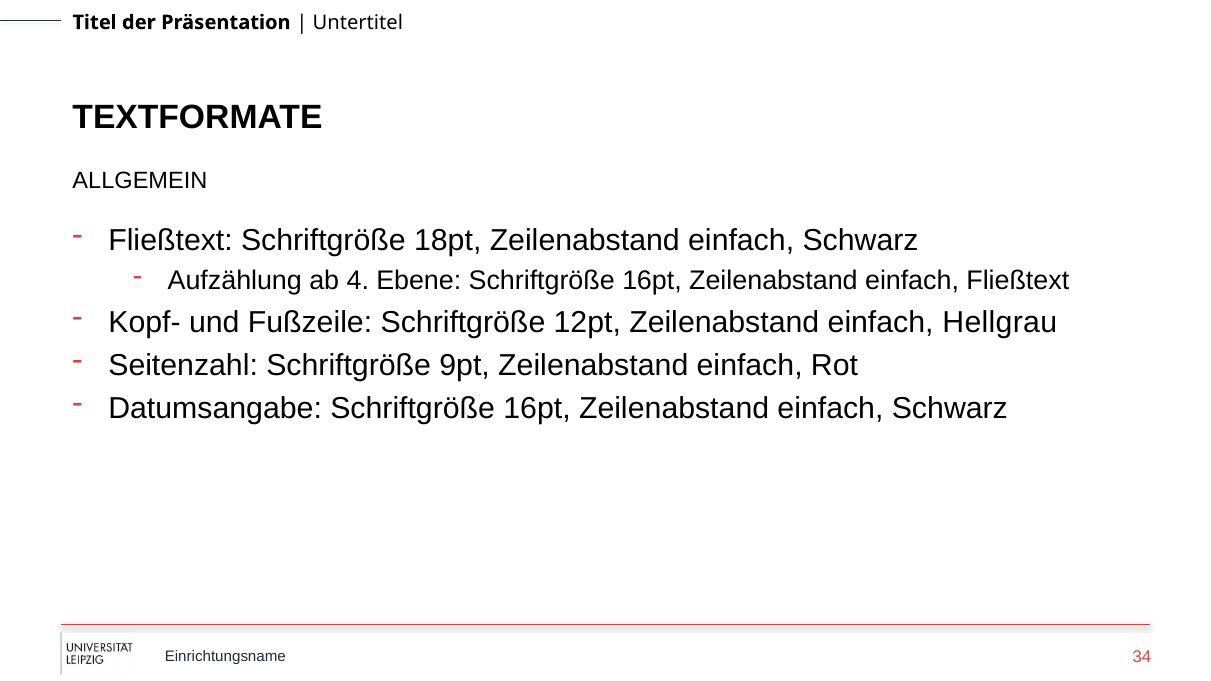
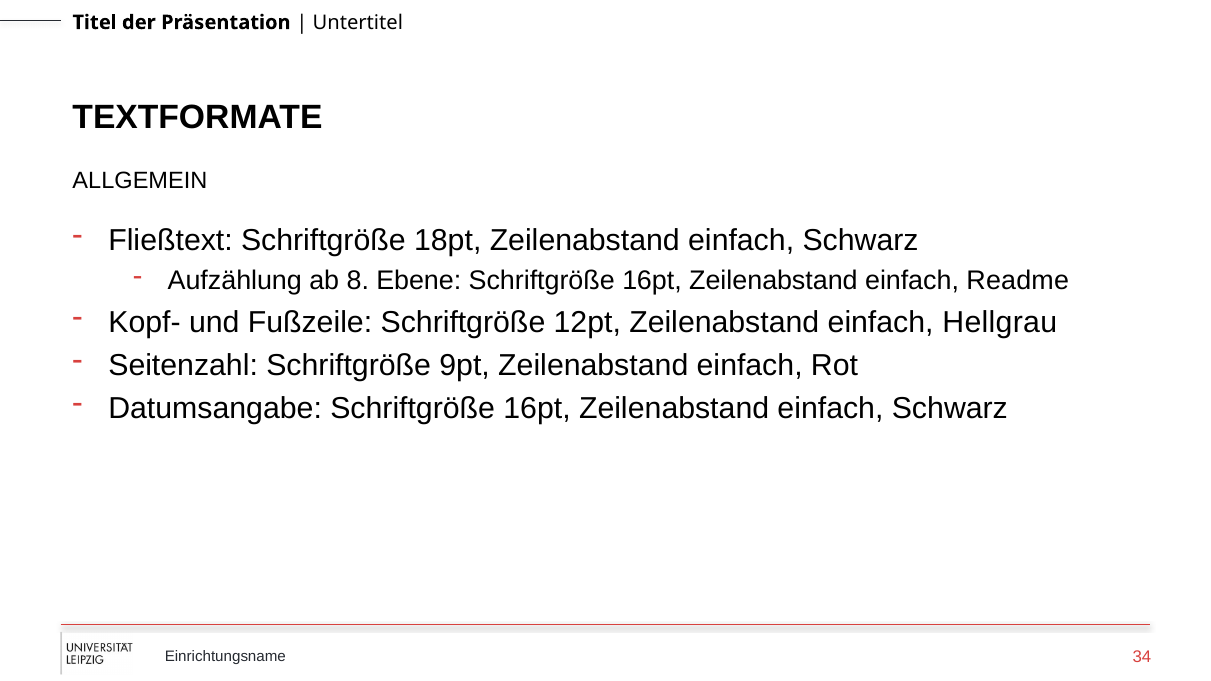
4: 4 -> 8 (358, 281)
einfach Fließtext: Fließtext -> Readme (1018, 281)
